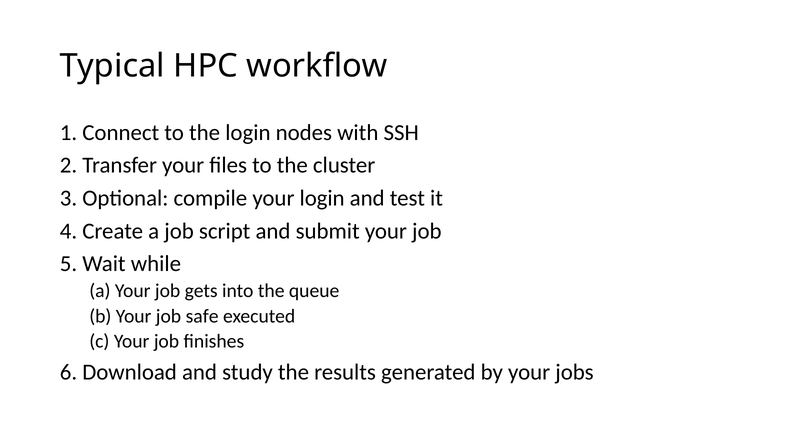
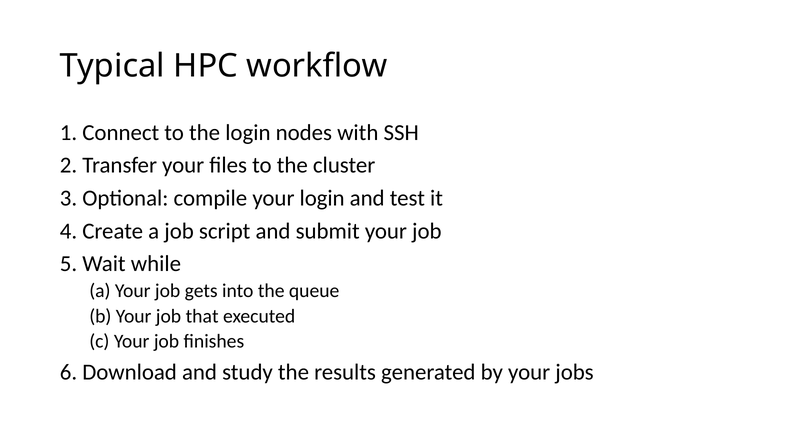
safe: safe -> that (202, 316)
